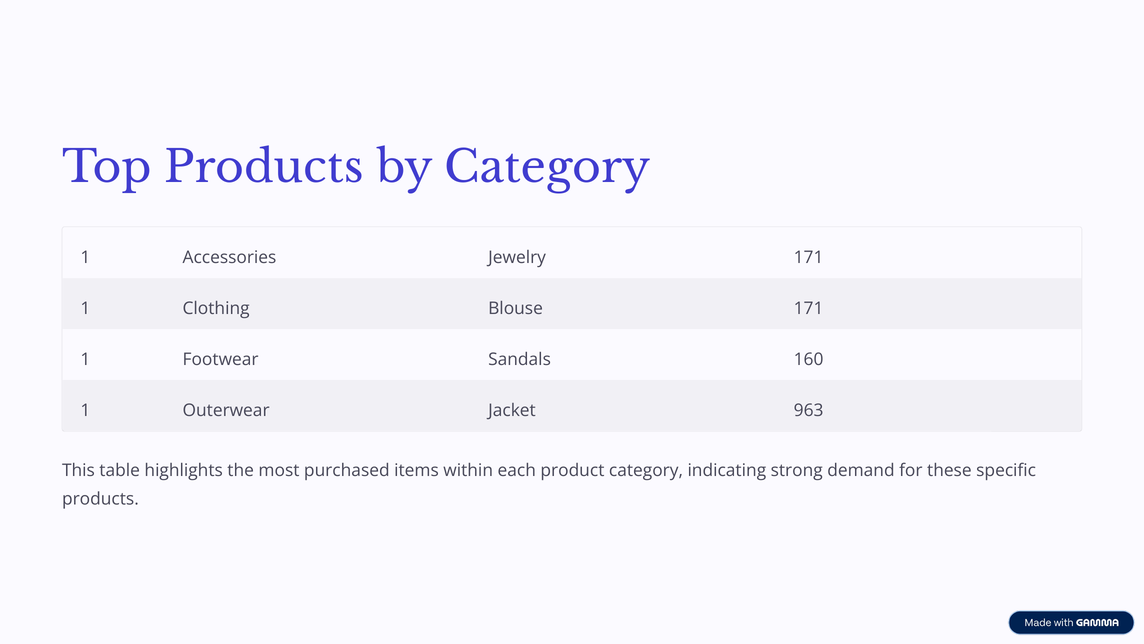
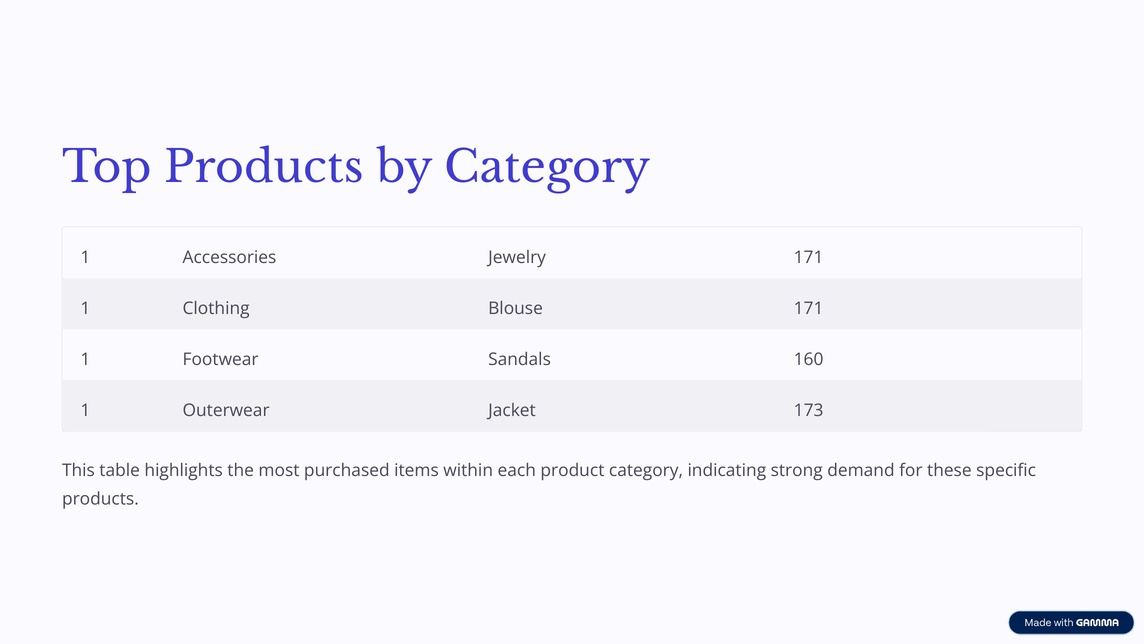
963: 963 -> 173 (809, 410)
